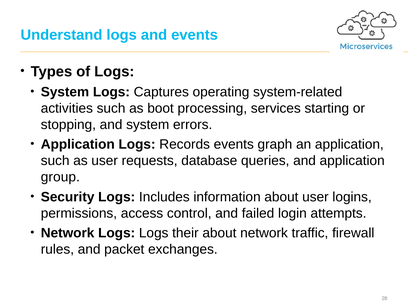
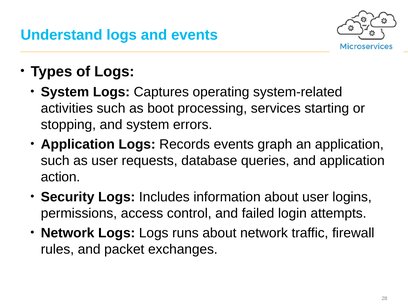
group: group -> action (60, 177)
their: their -> runs (185, 233)
